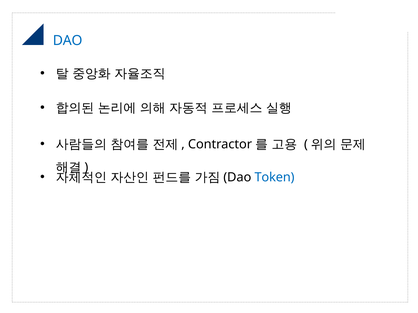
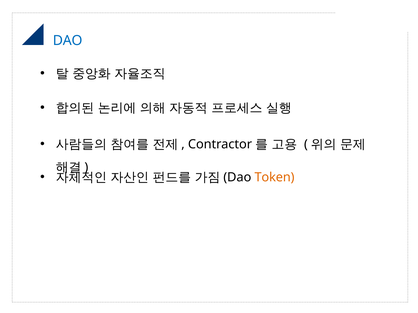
Token colour: blue -> orange (274, 178)
